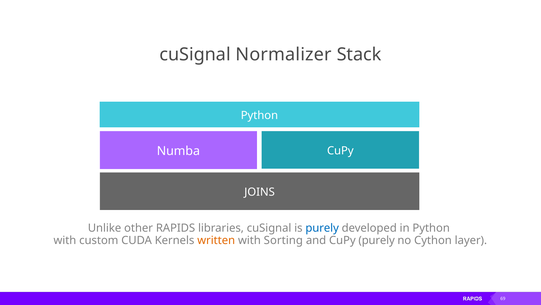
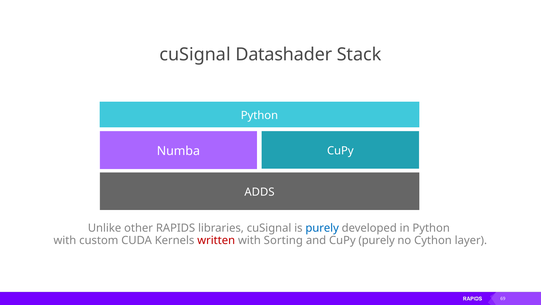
Normalizer: Normalizer -> Datashader (284, 54)
JOINS: JOINS -> ADDS (260, 192)
written colour: orange -> red (216, 240)
